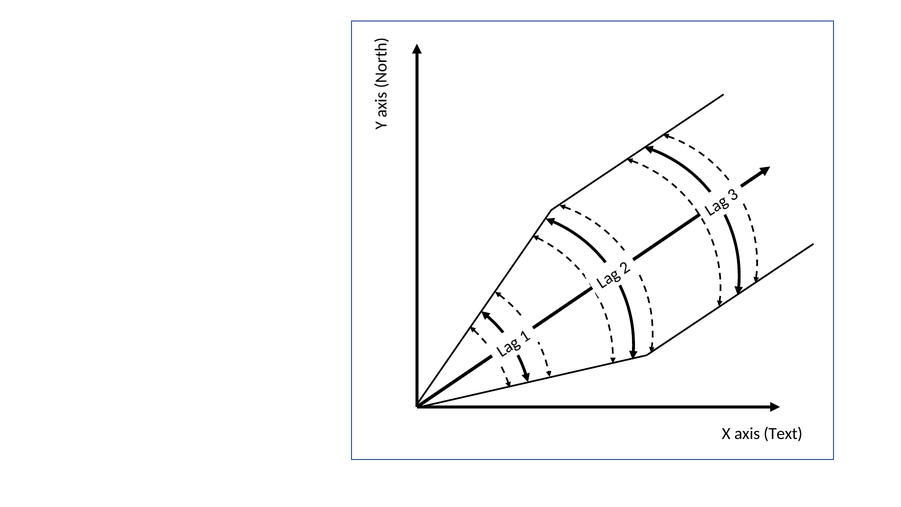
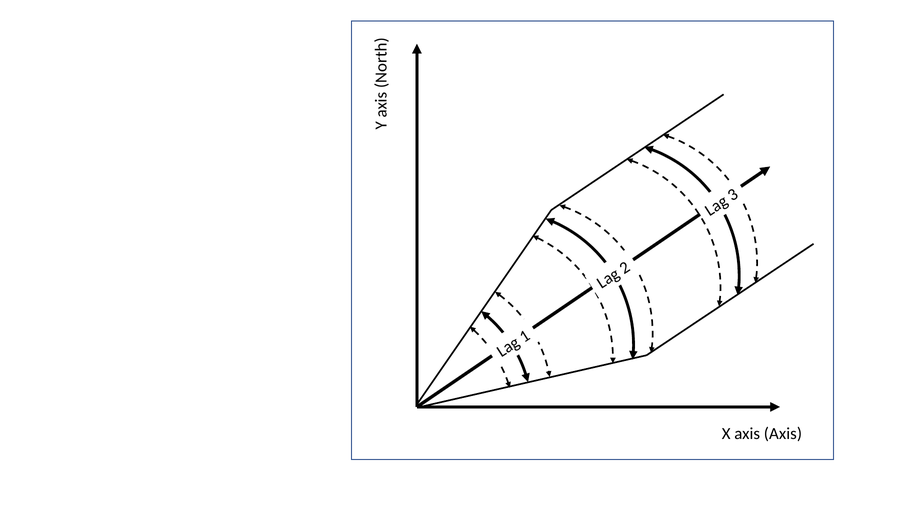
axis Text: Text -> Axis (783, 433)
